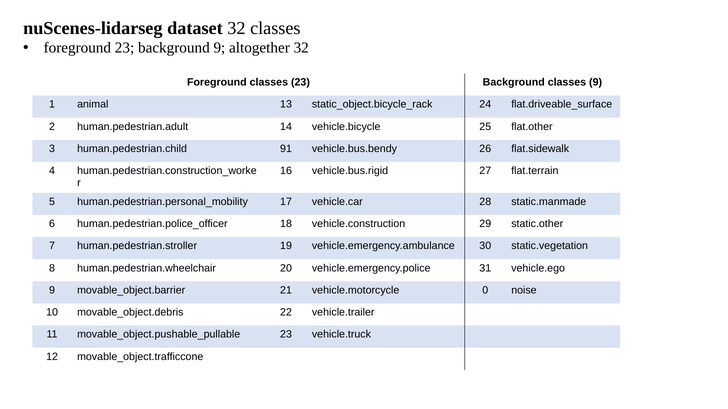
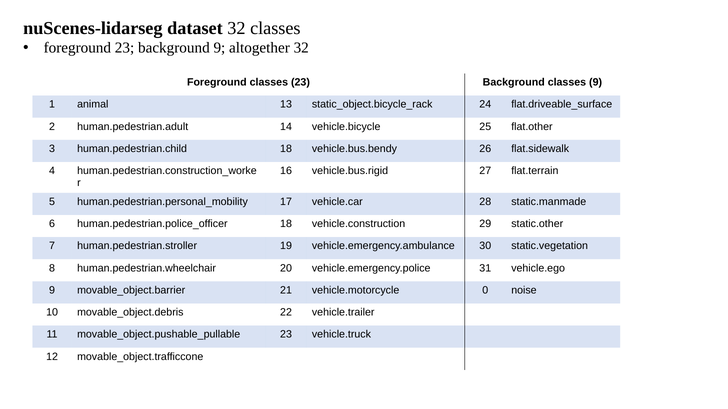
human.pedestrian.child 91: 91 -> 18 (286, 149)
